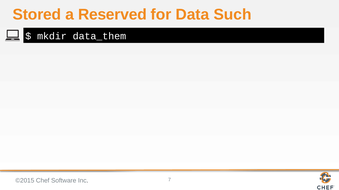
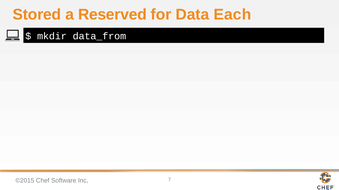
Such: Such -> Each (232, 15)
data_them: data_them -> data_from (99, 36)
